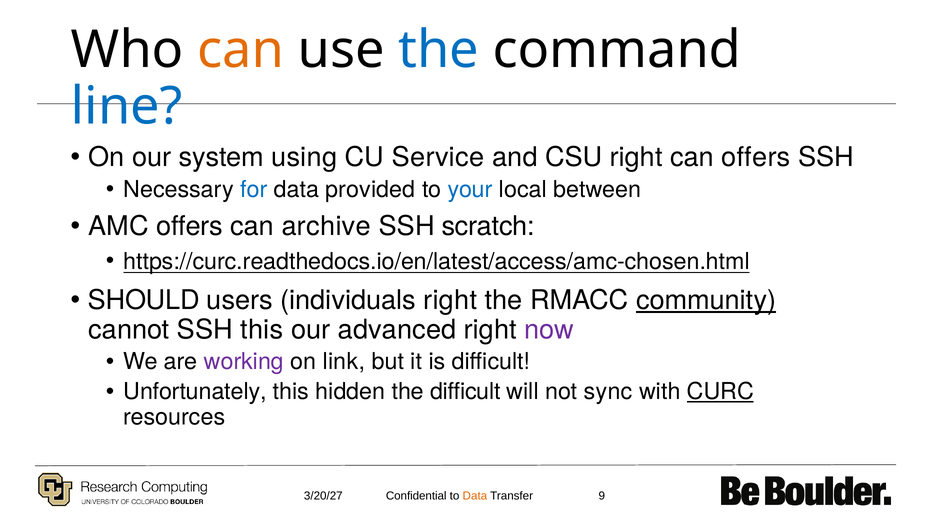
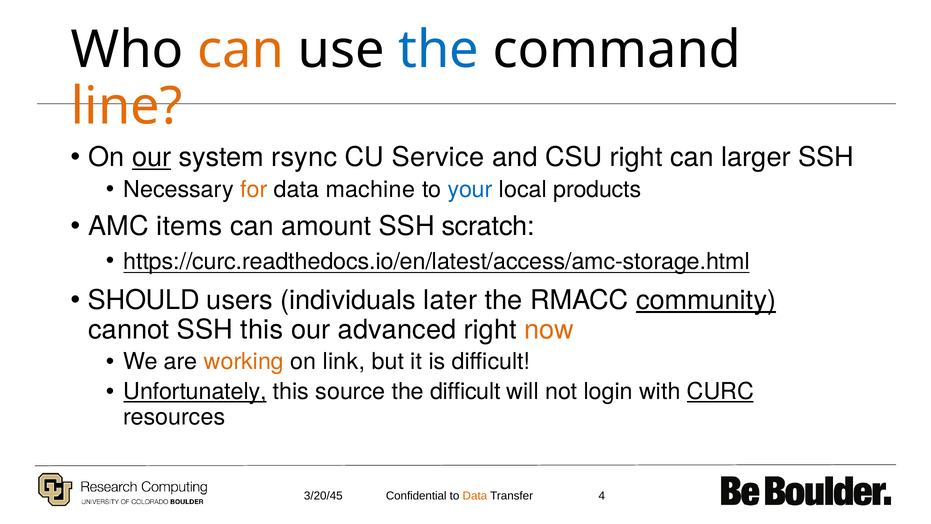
line colour: blue -> orange (127, 106)
our underline: none -> present (152, 157)
using: using -> rsync (304, 157)
can offers: offers -> larger (756, 157)
for colour: blue -> orange (254, 189)
provided: provided -> machine (370, 189)
between: between -> products (597, 189)
AMC offers: offers -> items (189, 226)
archive: archive -> amount (326, 226)
https://curc.readthedocs.io/en/latest/access/amc-chosen.html: https://curc.readthedocs.io/en/latest/access/amc-chosen.html -> https://curc.readthedocs.io/en/latest/access/amc-storage.html (437, 262)
individuals right: right -> later (450, 300)
now colour: purple -> orange (549, 329)
working colour: purple -> orange (244, 362)
Unfortunately underline: none -> present (195, 392)
hidden: hidden -> source (350, 392)
sync: sync -> login (608, 392)
3/20/27: 3/20/27 -> 3/20/45 (323, 495)
9: 9 -> 4 (602, 495)
